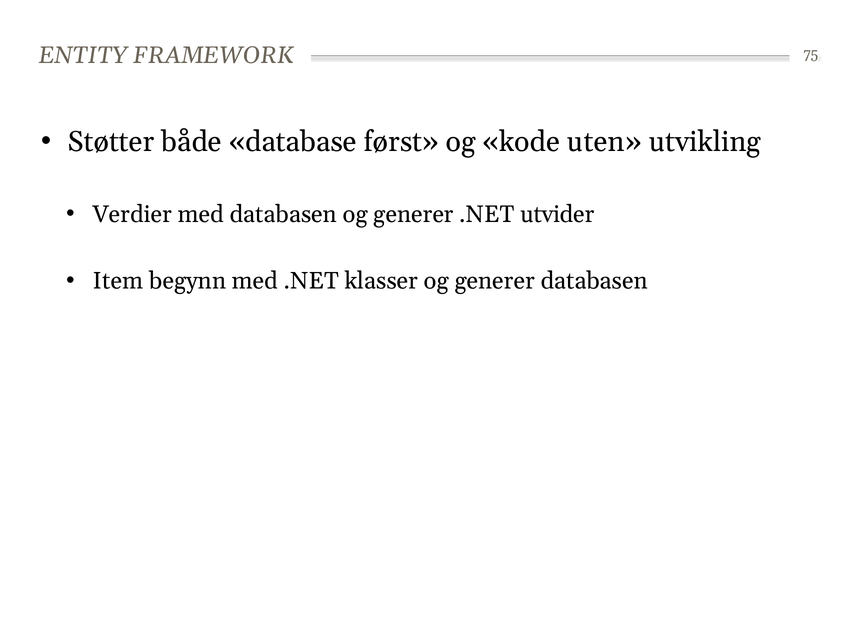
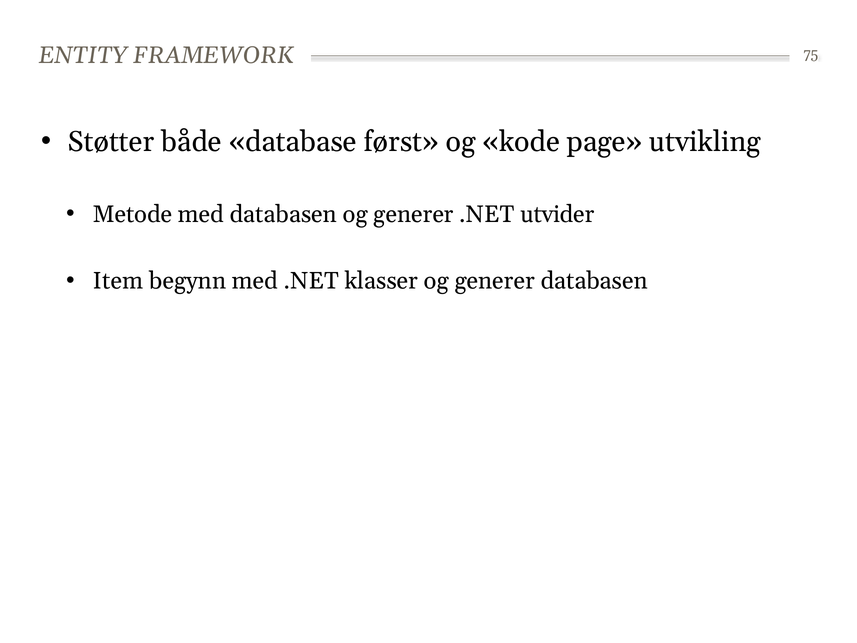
uten: uten -> page (605, 142)
Verdier: Verdier -> Metode (133, 214)
